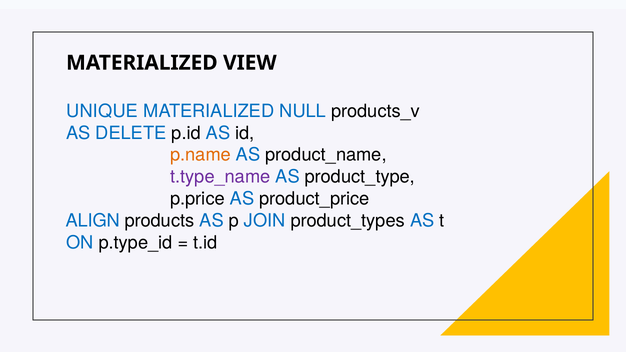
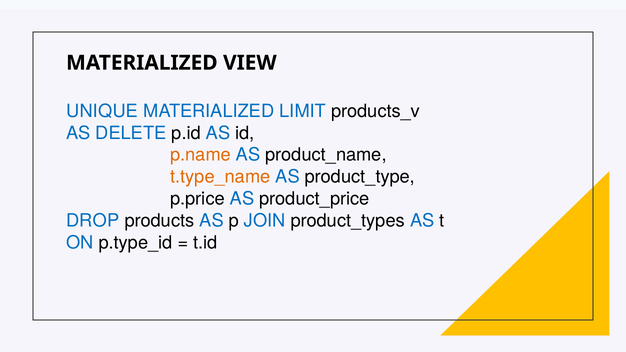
NULL: NULL -> LIMIT (303, 111)
t.type_name colour: purple -> orange (220, 177)
ALIGN: ALIGN -> DROP (93, 221)
